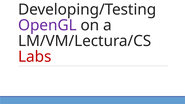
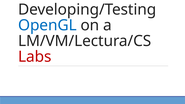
OpenGL colour: purple -> blue (47, 25)
